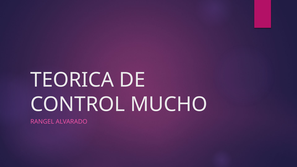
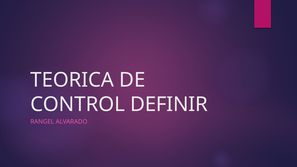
MUCHO: MUCHO -> DEFINIR (169, 104)
